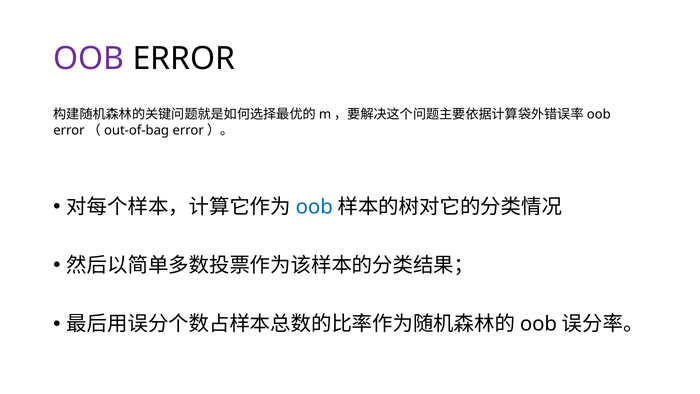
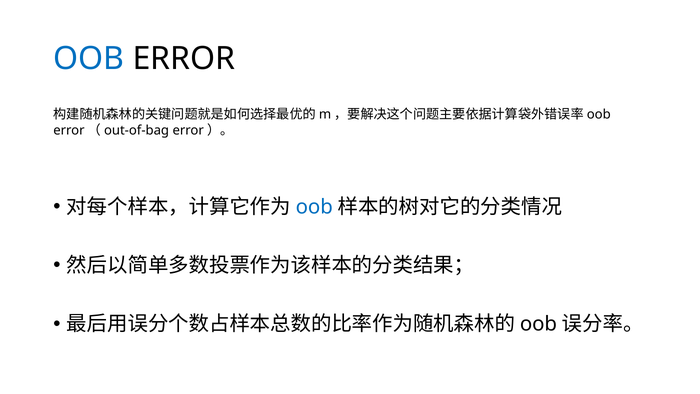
OOB colour: purple -> blue (89, 59)
